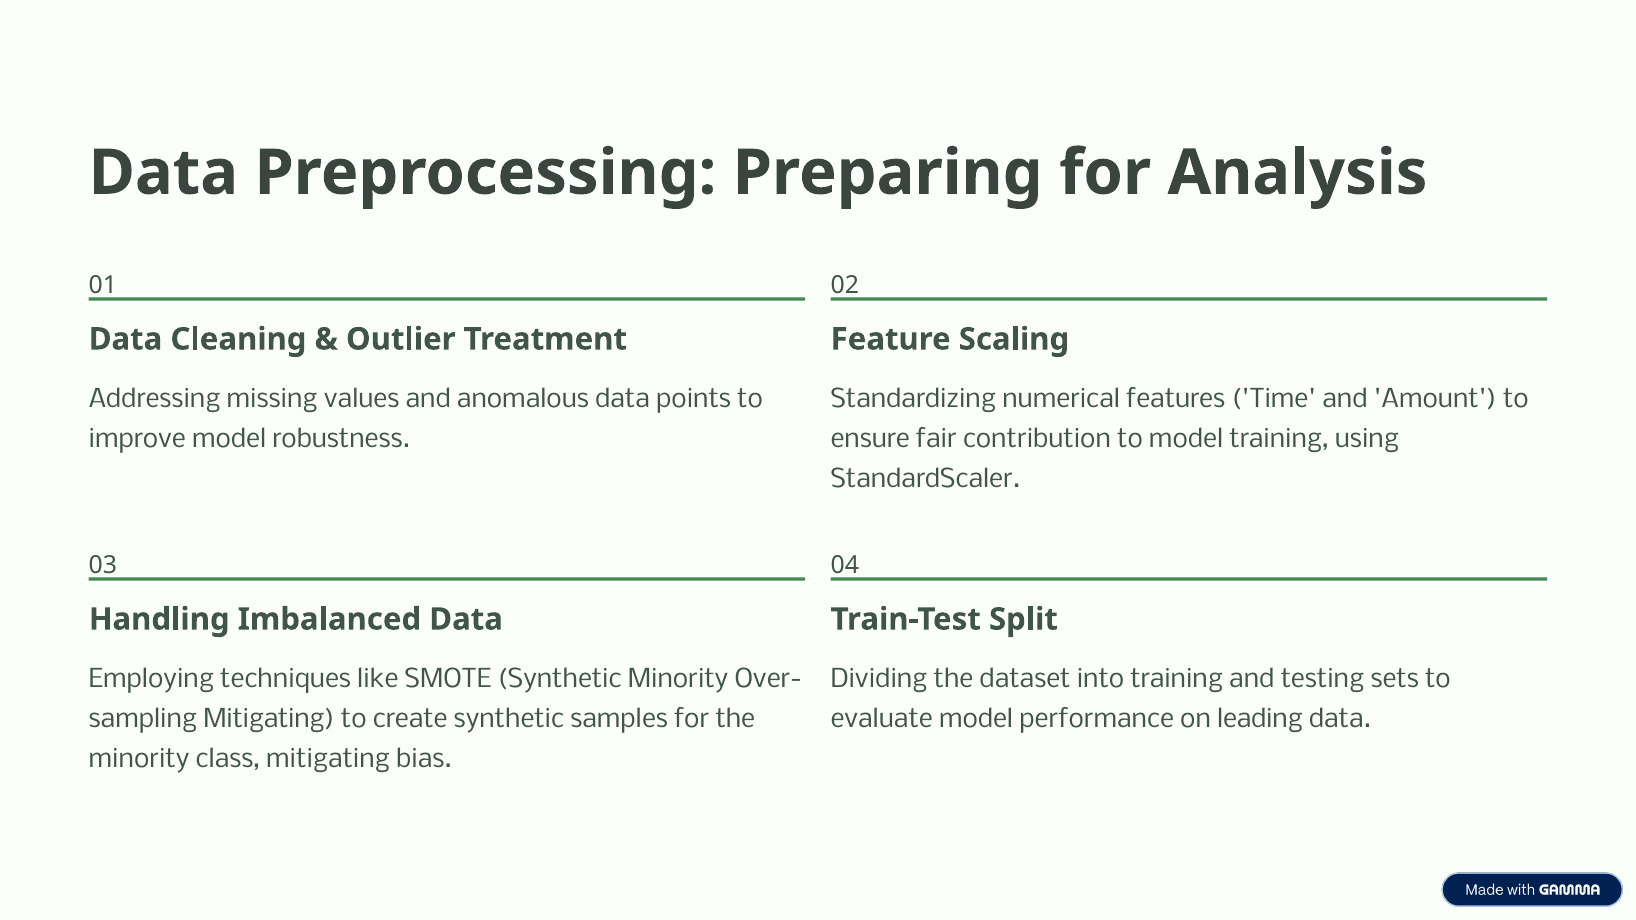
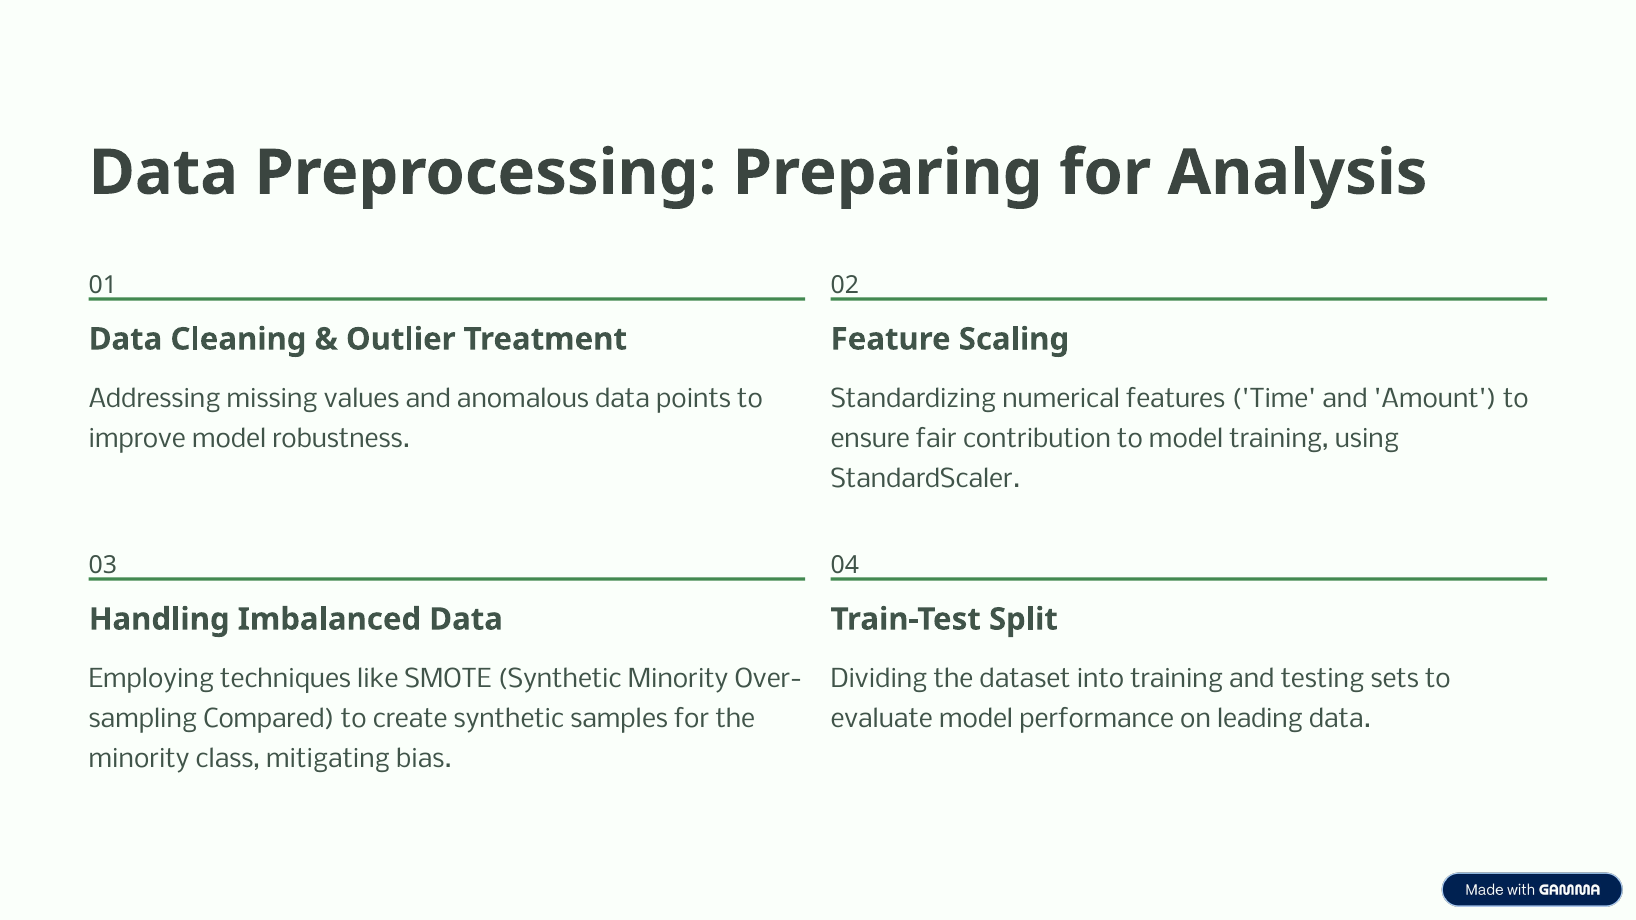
Mitigating: Mitigating -> Compared (269, 720)
